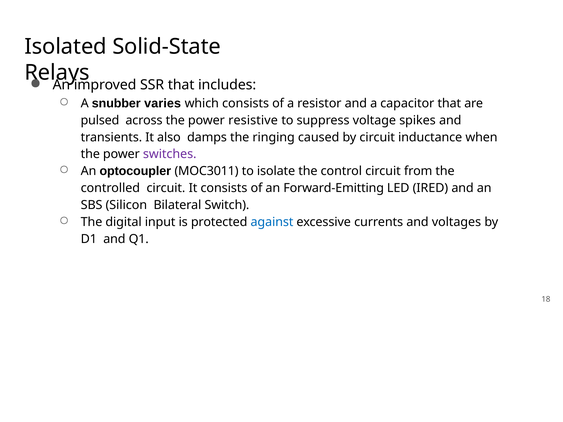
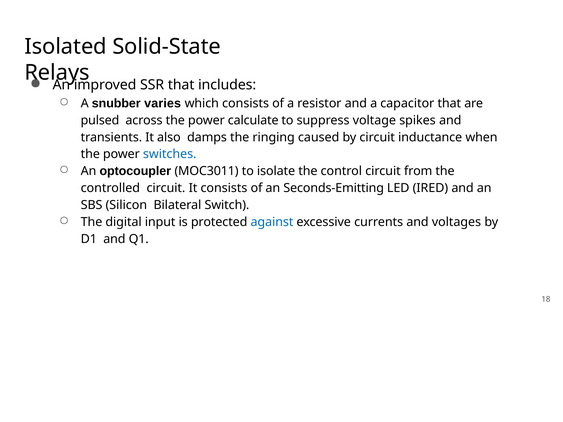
resistive: resistive -> calculate (253, 120)
switches colour: purple -> blue (170, 154)
Forward-Emitting: Forward-Emitting -> Seconds-Emitting (334, 188)
